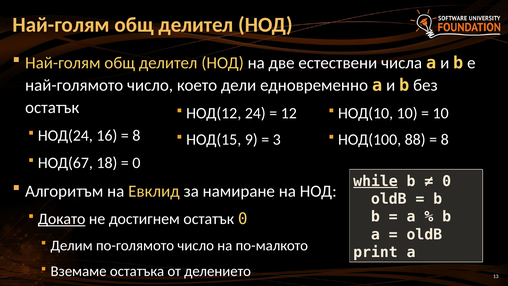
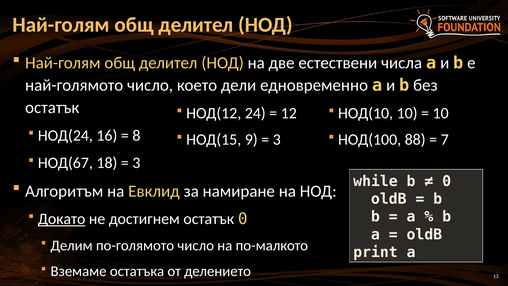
8: 8 -> 7 (445, 139)
0: 0 -> 3 (136, 163)
while underline: present -> none (375, 181)
